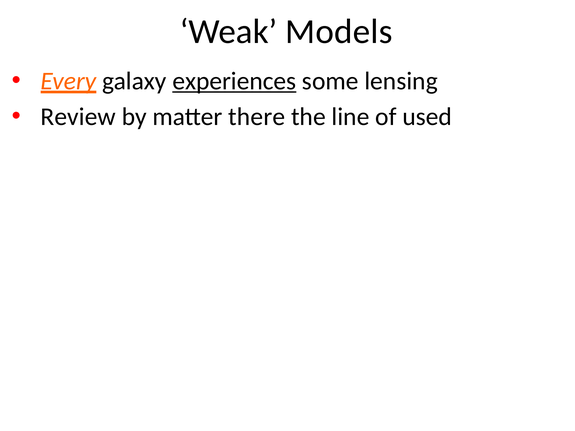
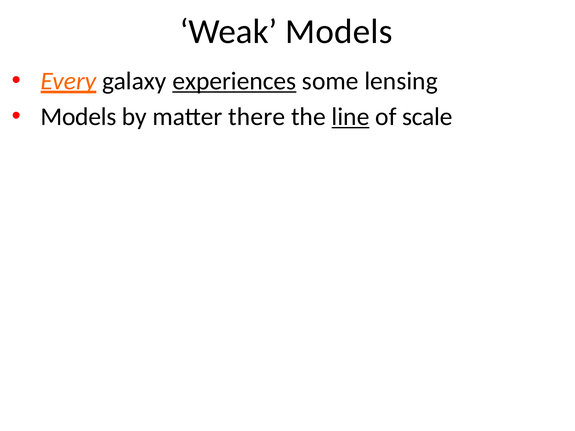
Review: Review -> Models (78, 117)
line underline: none -> present (351, 117)
used: used -> scale (427, 117)
